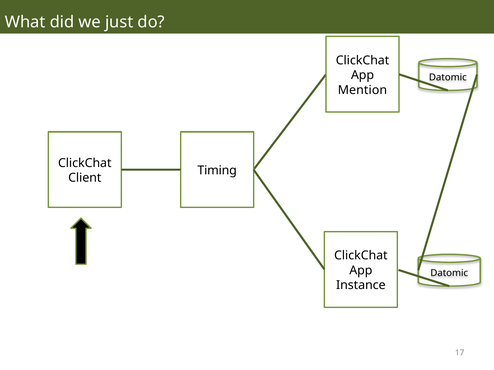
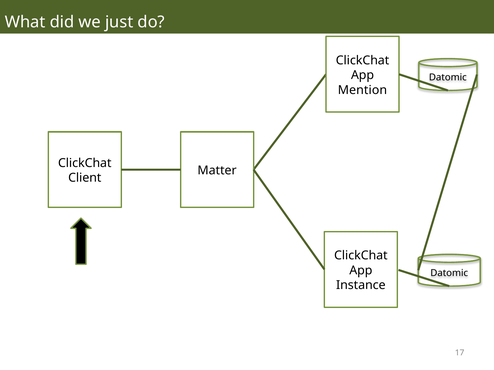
Timing: Timing -> Matter (217, 171)
